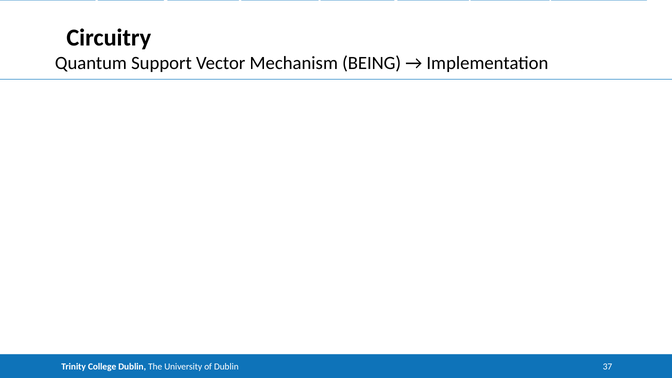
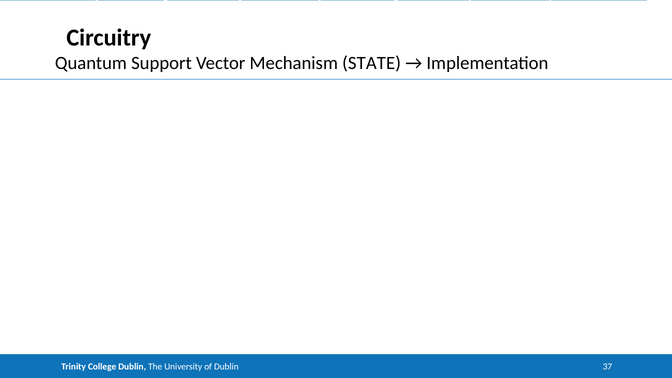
BEING: BEING -> STATE (372, 63)
